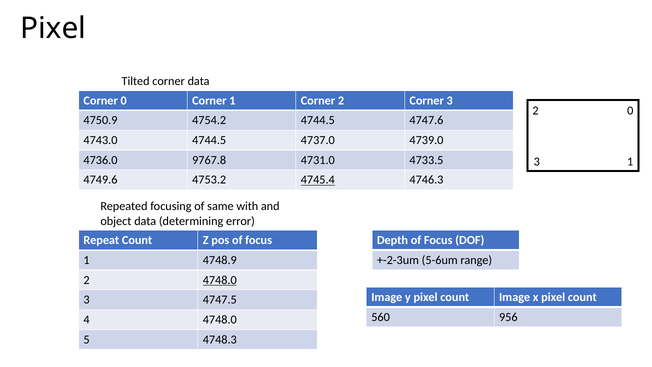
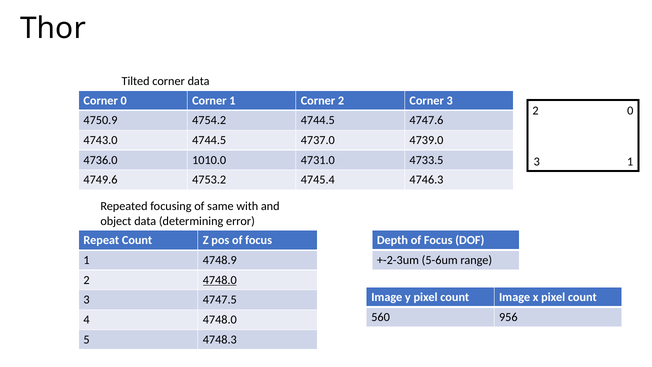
Pixel: Pixel -> Thor (53, 28)
9767.8: 9767.8 -> 1010.0 (209, 160)
4745.4 underline: present -> none (318, 180)
